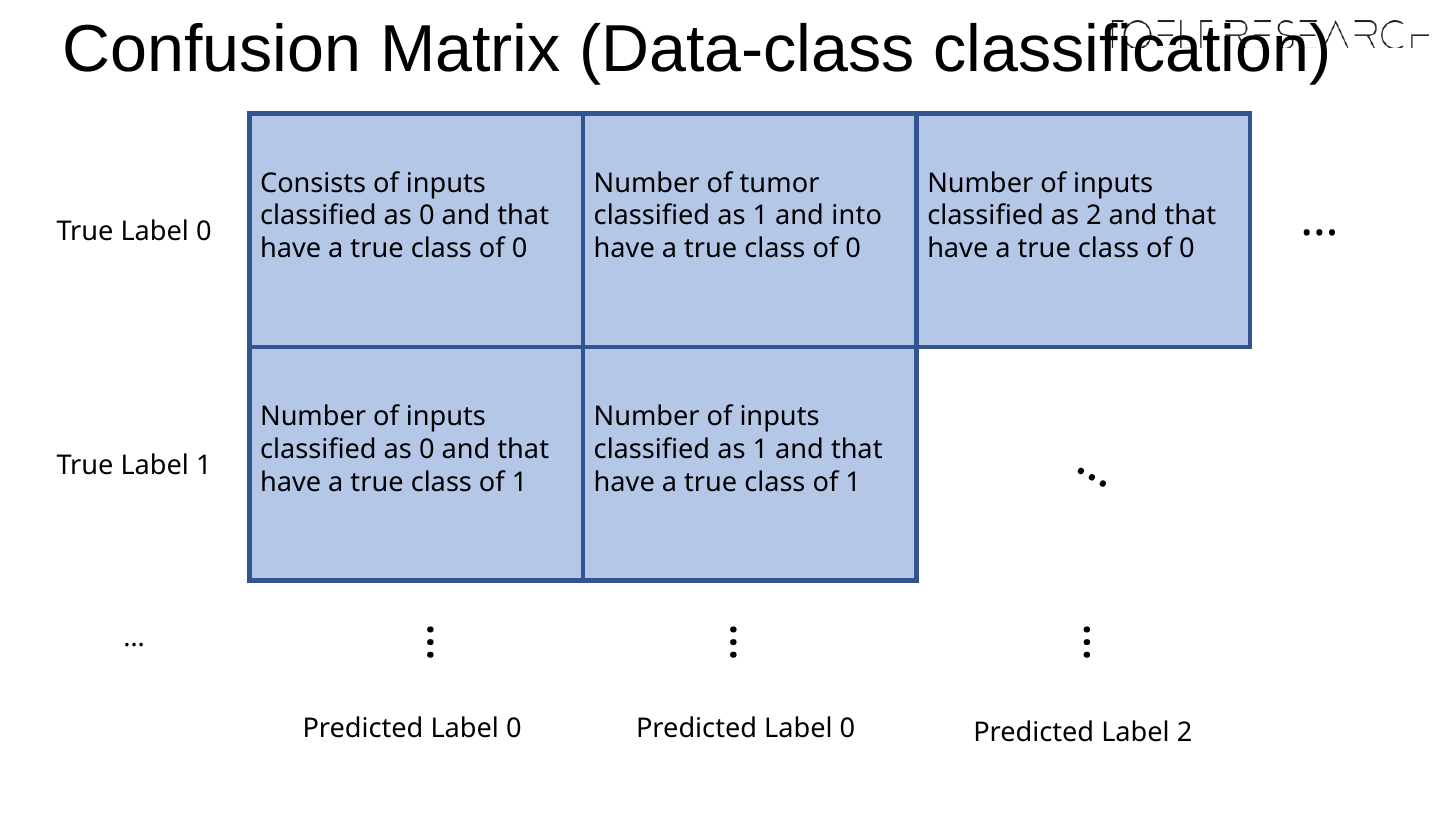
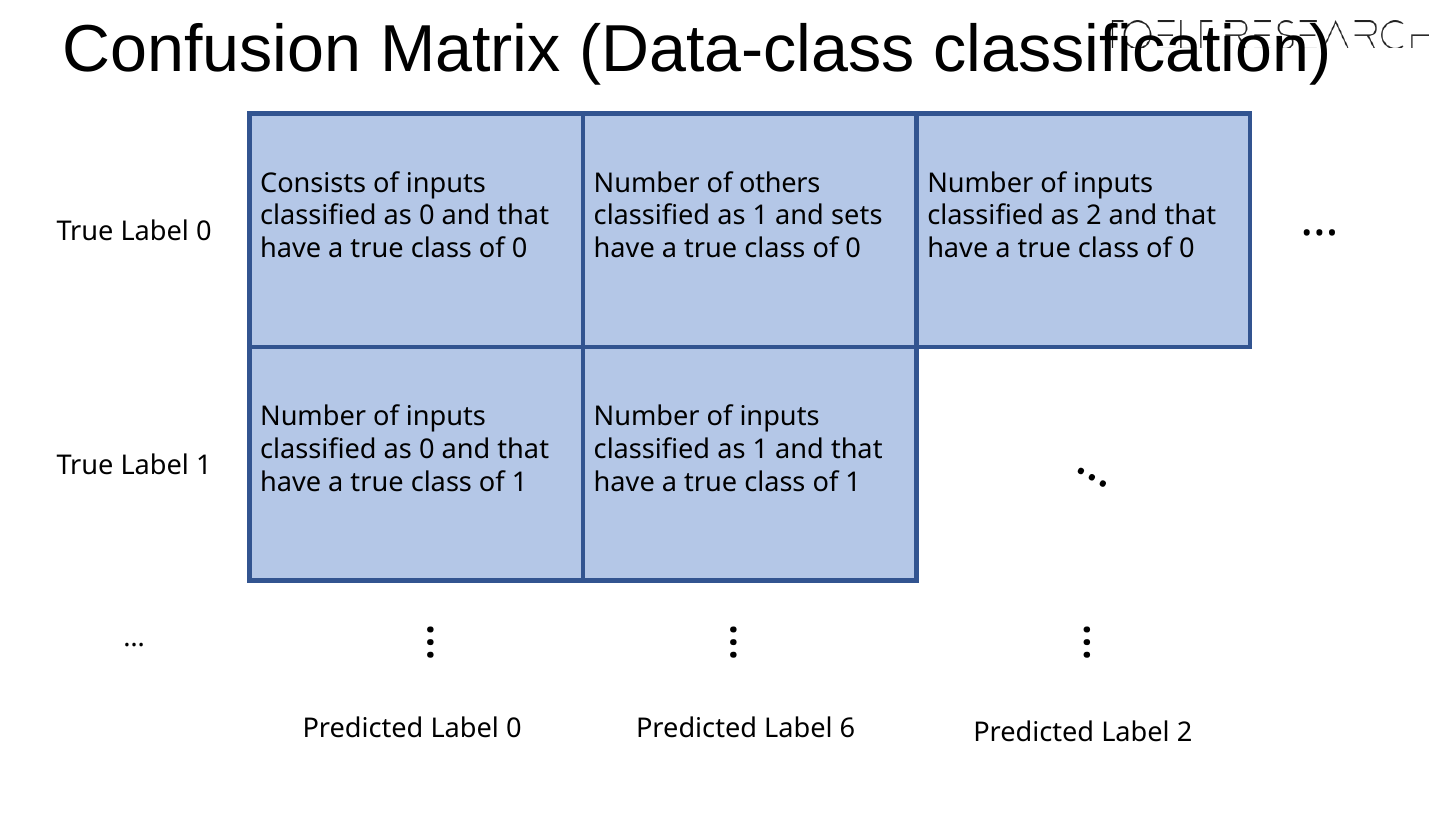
tumor: tumor -> others (780, 183)
into: into -> sets (857, 216)
0: 0 -> 6 (847, 729)
